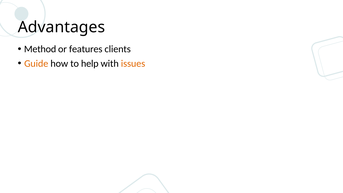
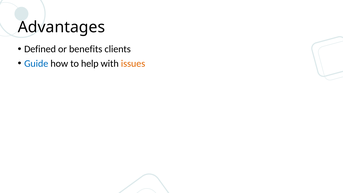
Method: Method -> Defined (40, 49)
features: features -> benefits (86, 49)
Guide colour: orange -> blue (36, 64)
